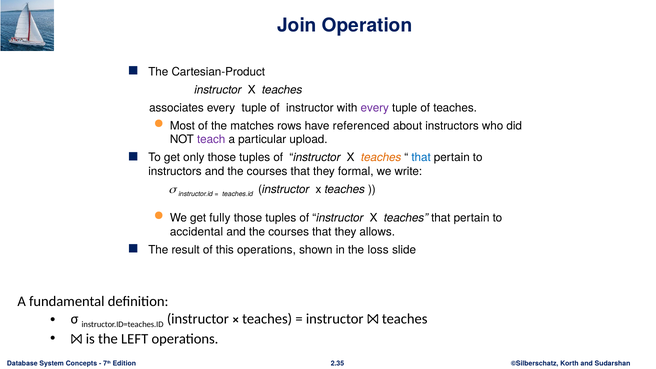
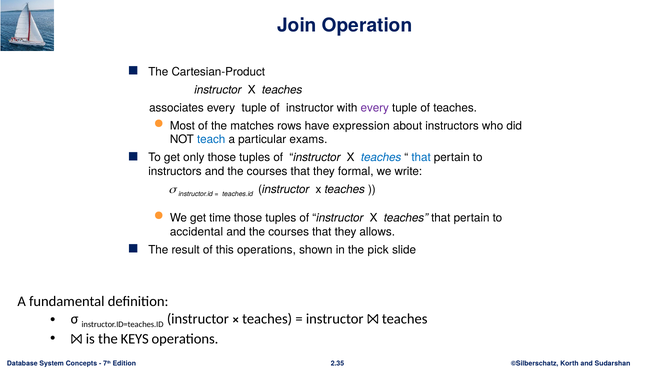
referenced: referenced -> expression (361, 126)
teach colour: purple -> blue (211, 140)
upload: upload -> exams (308, 140)
teaches colour: orange -> blue (381, 158)
fully: fully -> time (220, 218)
loss: loss -> pick (378, 250)
LEFT: LEFT -> KEYS (135, 339)
